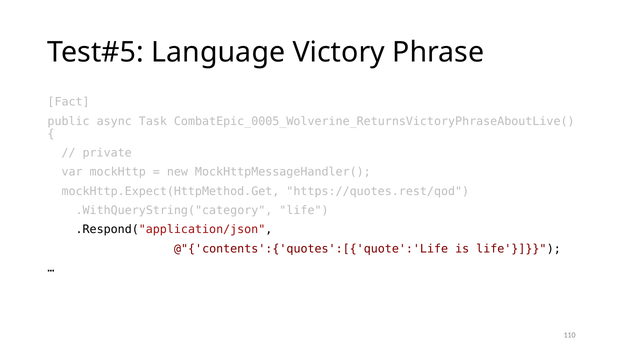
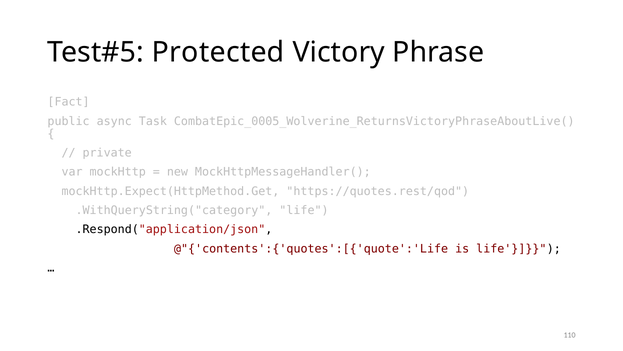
Language: Language -> Protected (218, 52)
